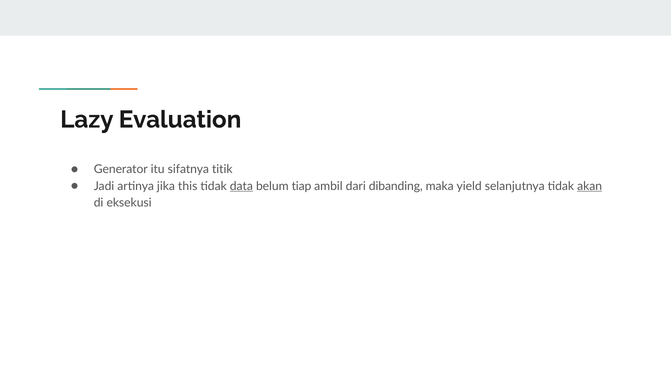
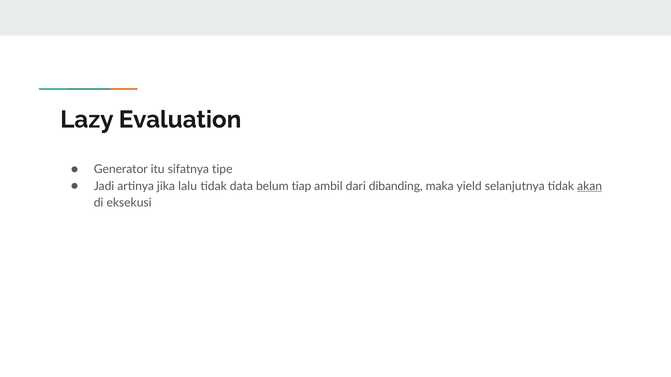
titik: titik -> tipe (222, 170)
this: this -> lalu (188, 186)
data underline: present -> none (241, 186)
